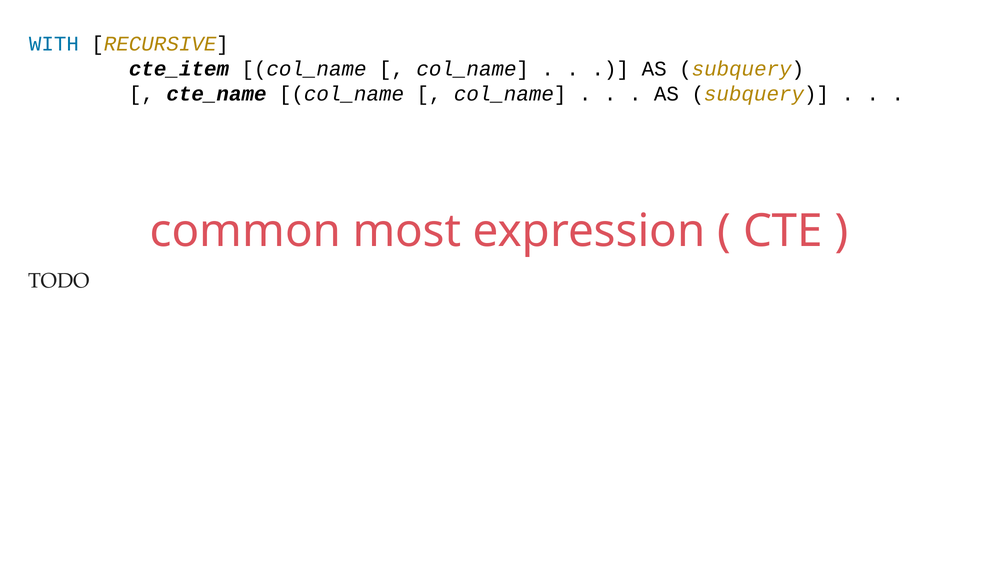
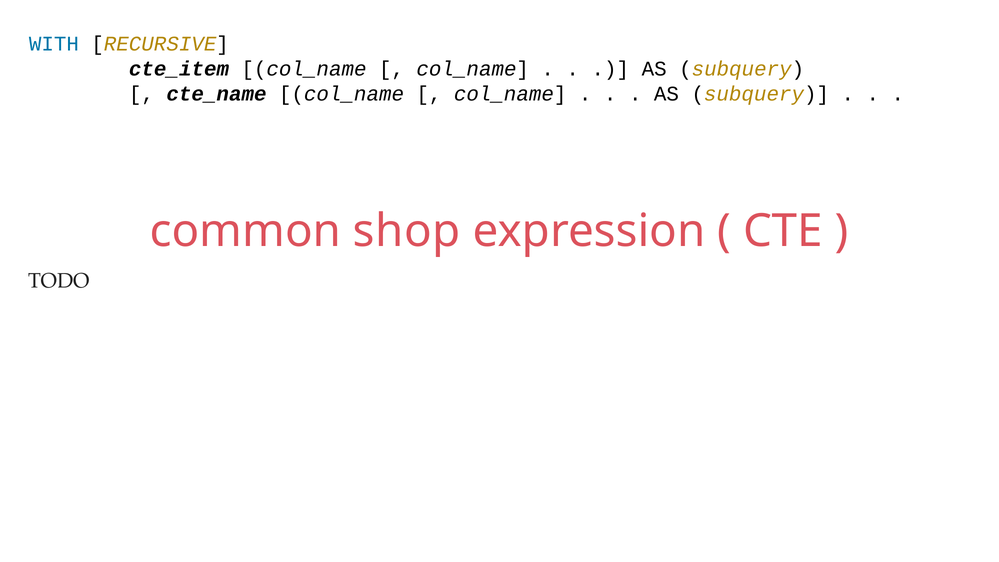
most: most -> shop (407, 231)
